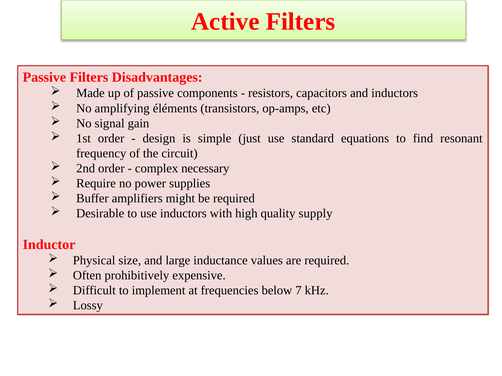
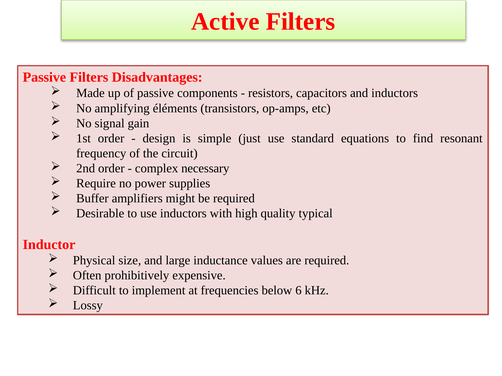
supply: supply -> typical (316, 214)
7: 7 -> 6 (298, 291)
